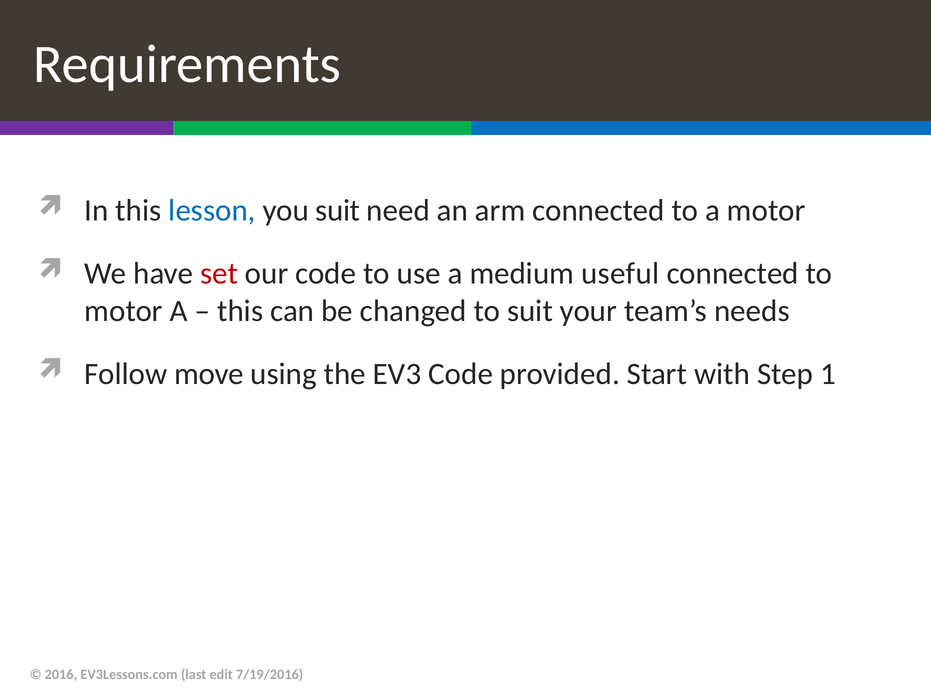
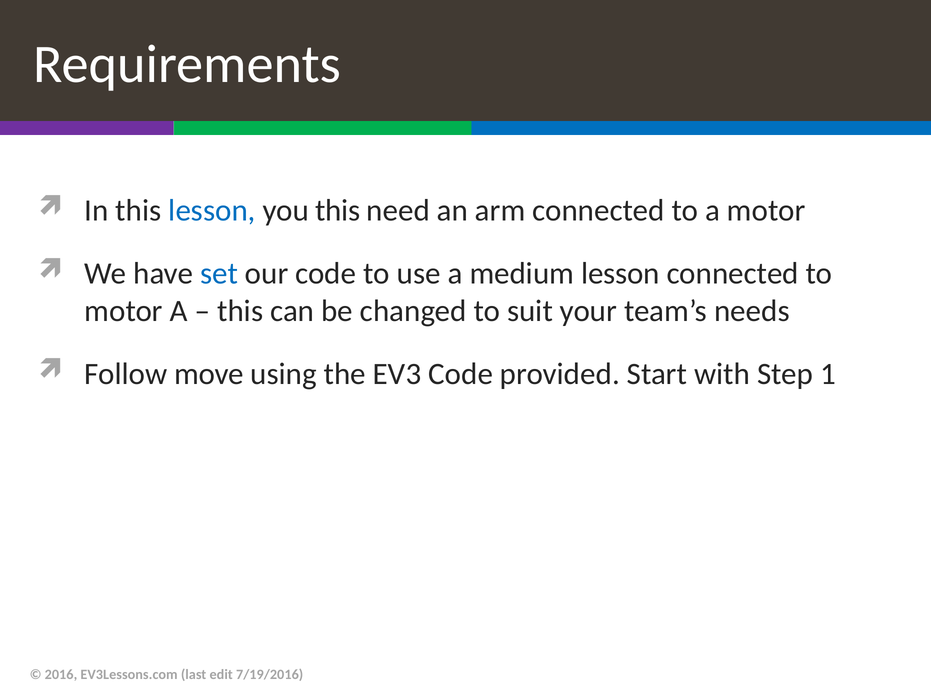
you suit: suit -> this (338, 211)
set colour: red -> blue (219, 274)
medium useful: useful -> lesson (620, 274)
